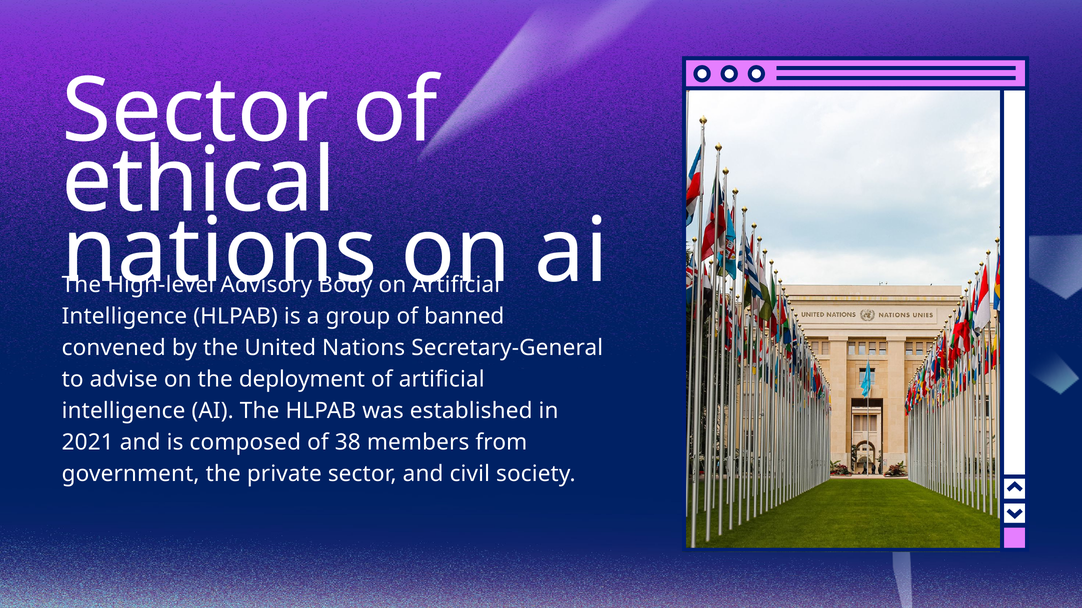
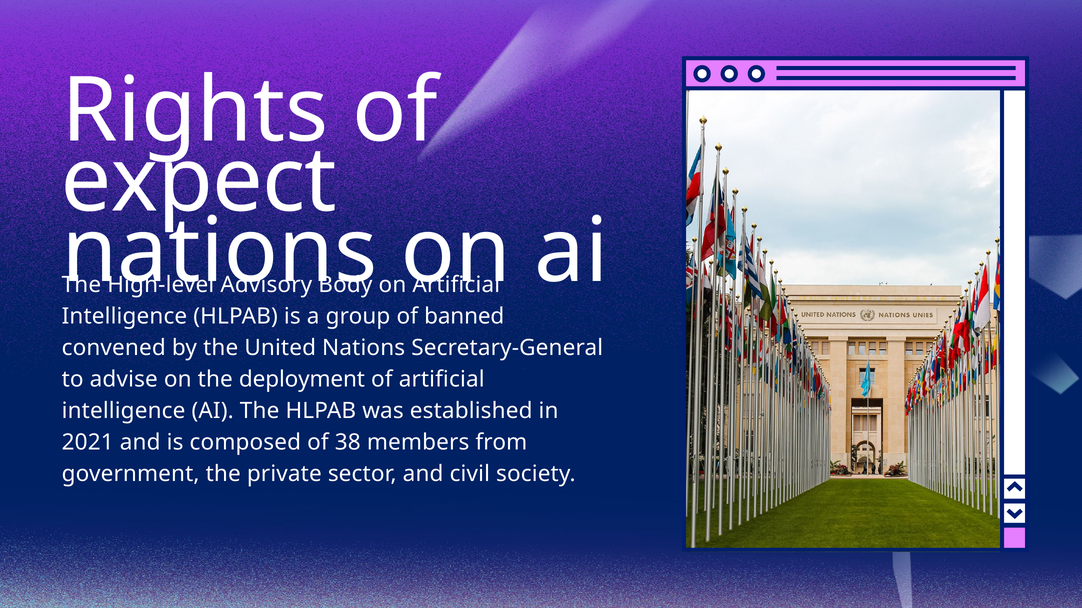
Sector: Sector -> Rights (195, 111)
ethical: ethical -> expect (199, 181)
